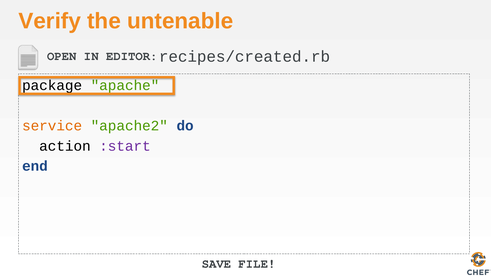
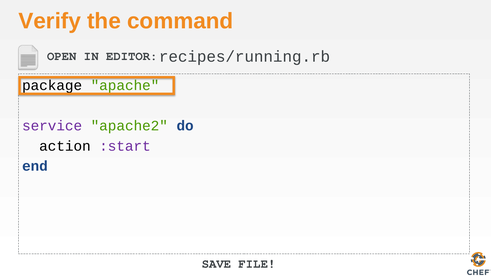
untenable: untenable -> command (180, 21)
recipes/created.rb: recipes/created.rb -> recipes/running.rb (244, 57)
service colour: orange -> purple (52, 126)
